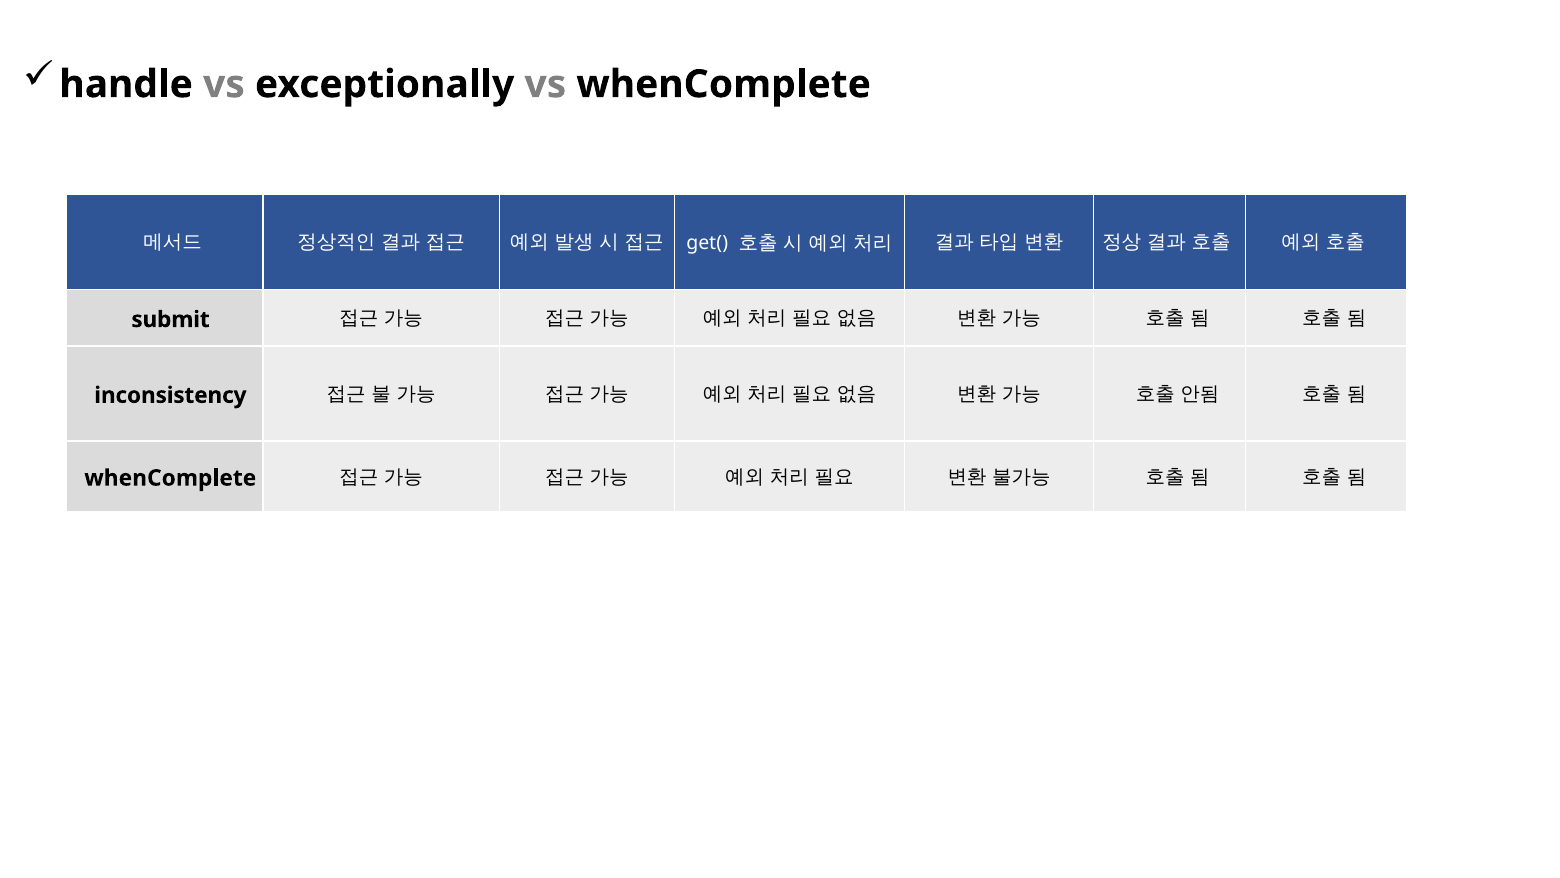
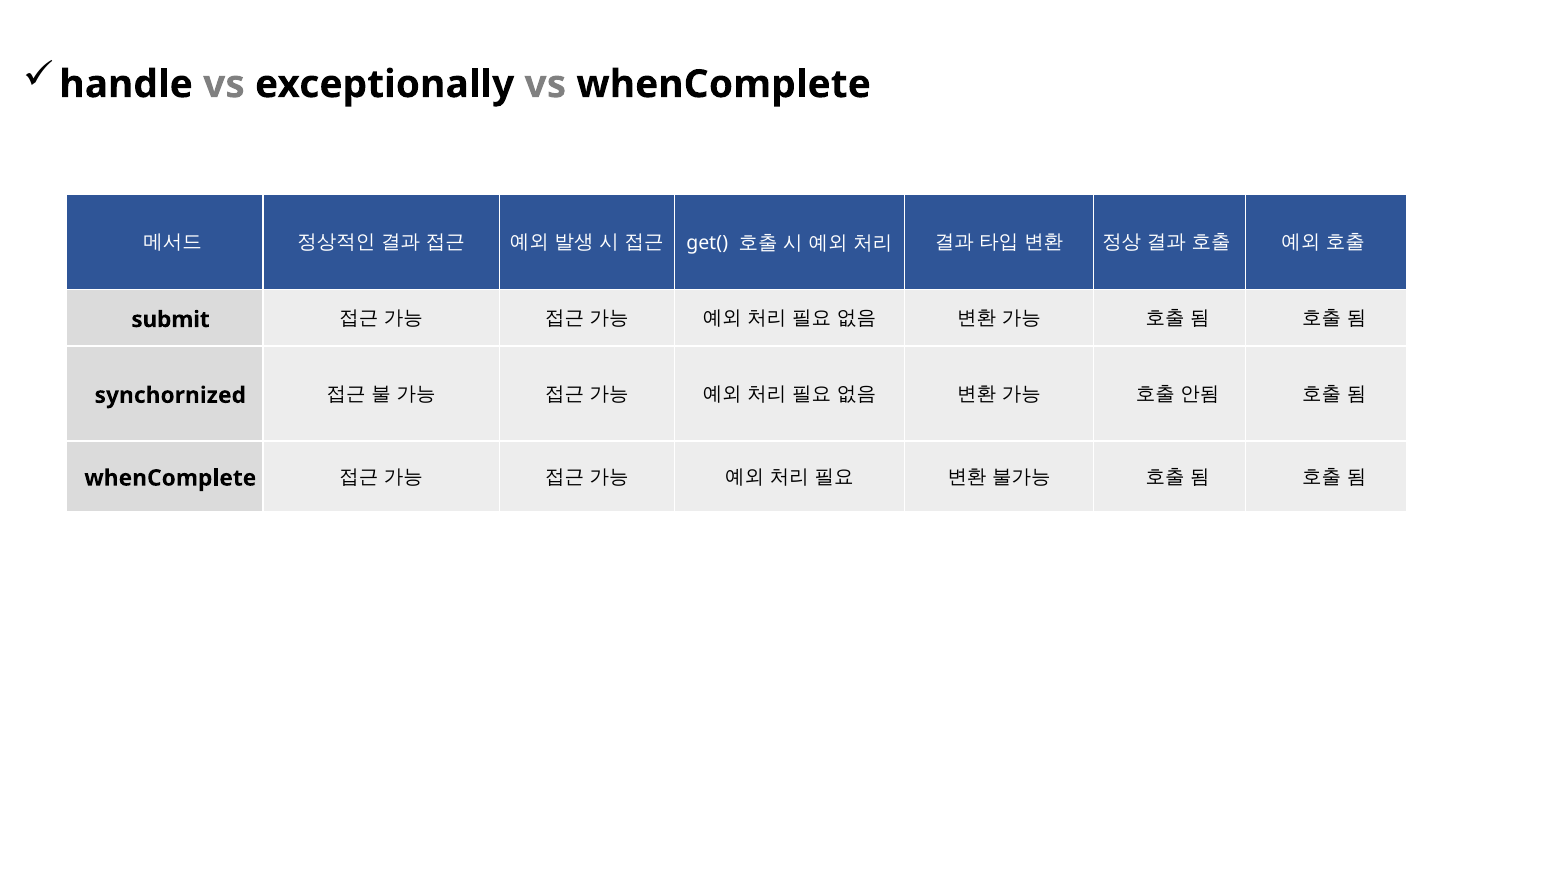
inconsistency: inconsistency -> synchornized (170, 395)
